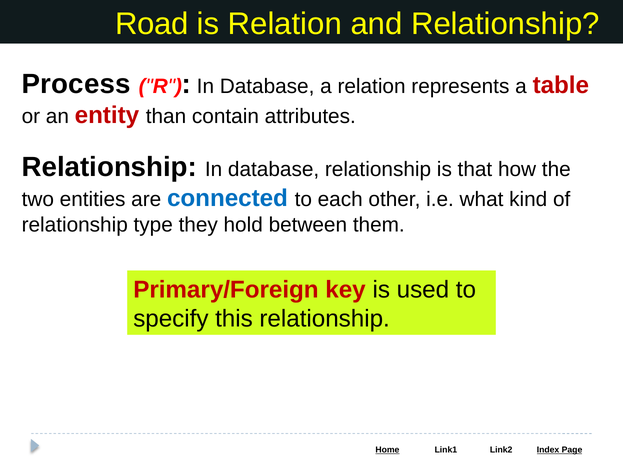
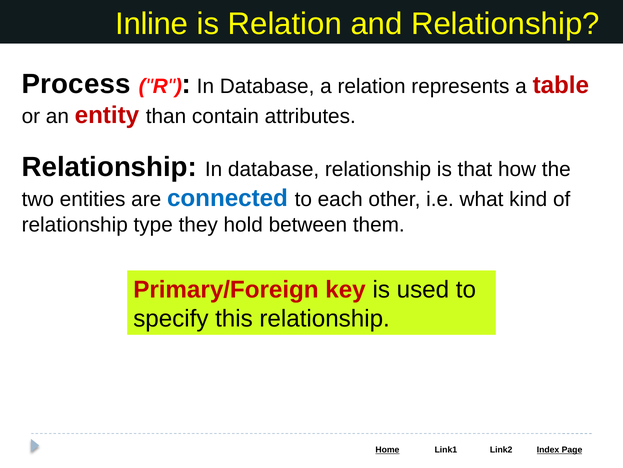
Road: Road -> Inline (152, 24)
